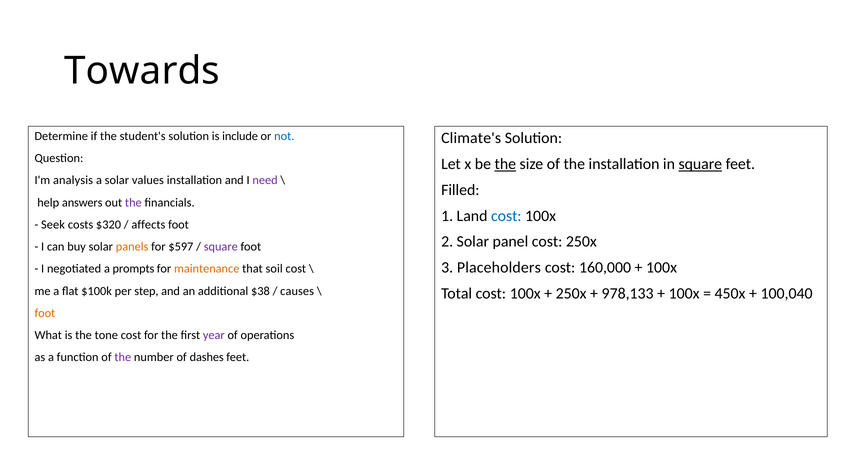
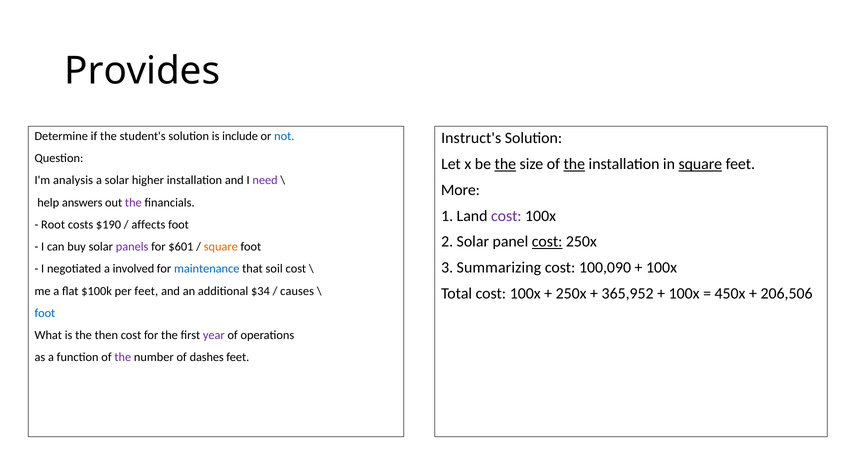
Towards: Towards -> Provides (142, 71)
Climate's: Climate's -> Instruct's (471, 138)
the underline: none -> present (574, 164)
values: values -> higher (148, 181)
Filled: Filled -> More (460, 190)
cost colour: blue -> purple (506, 216)
Seek: Seek -> Root (53, 225)
$320: $320 -> $190 (108, 225)
cost underline: none -> present (547, 242)
panels colour: orange -> purple (132, 247)
$597: $597 -> $601 (181, 247)
square colour: purple -> orange (221, 247)
Placeholders: Placeholders -> Summarizing (499, 268)
160,000: 160,000 -> 100,090 (605, 268)
prompts: prompts -> involved (133, 269)
maintenance colour: orange -> blue (207, 269)
per step: step -> feet (146, 291)
$38: $38 -> $34 (260, 291)
978,133: 978,133 -> 365,952 (628, 294)
100,040: 100,040 -> 206,506 (787, 294)
foot colour: orange -> blue (45, 313)
tone: tone -> then (106, 335)
